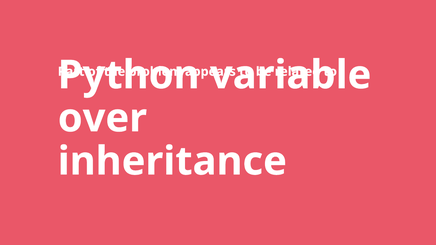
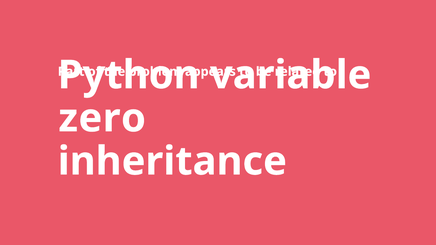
over: over -> zero (102, 118)
